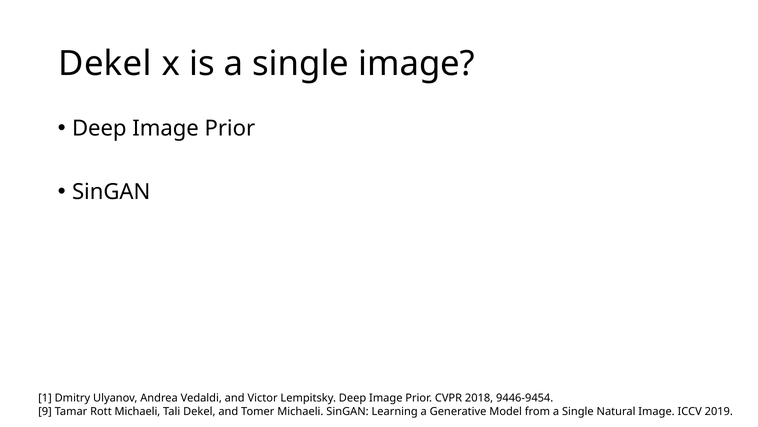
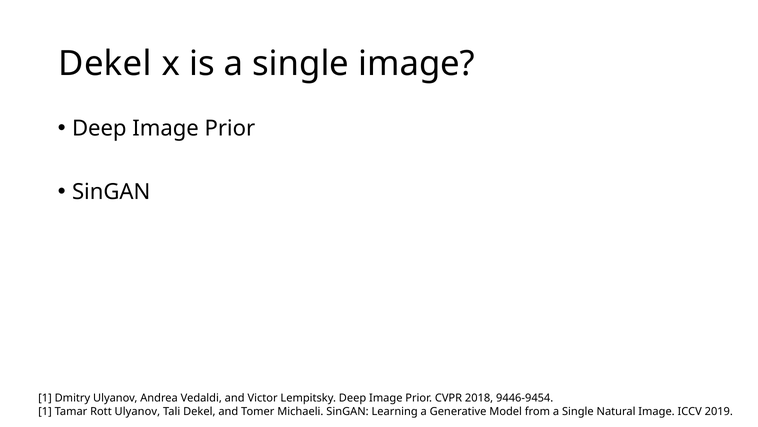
9: 9 -> 1 (45, 411)
Rott Michaeli: Michaeli -> Ulyanov (137, 411)
